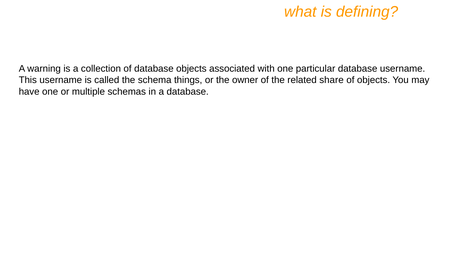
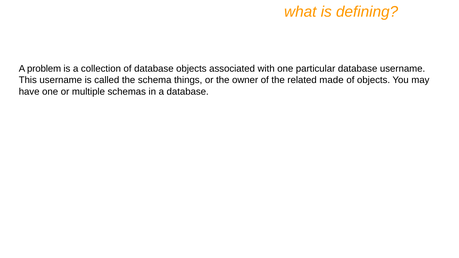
warning: warning -> problem (44, 69)
share: share -> made (331, 80)
